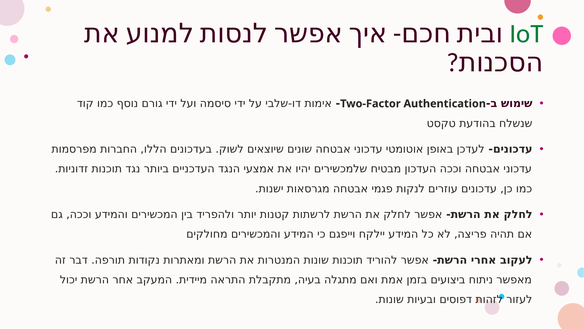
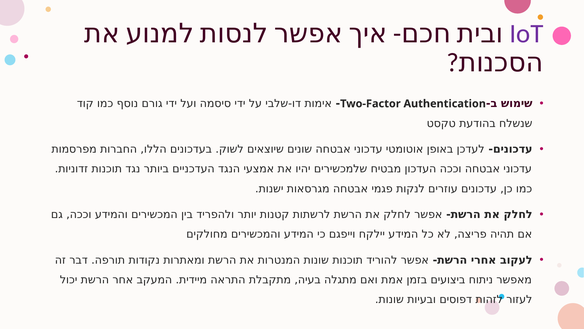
IoT colour: green -> purple (527, 34)
